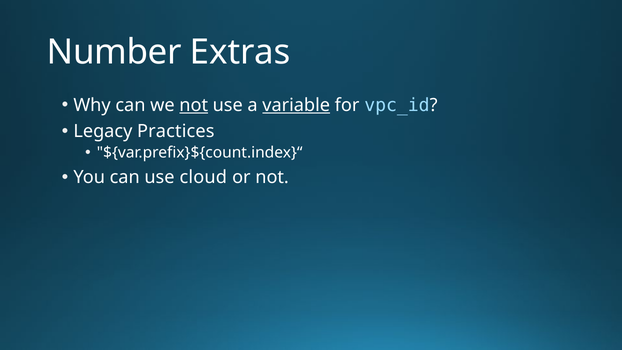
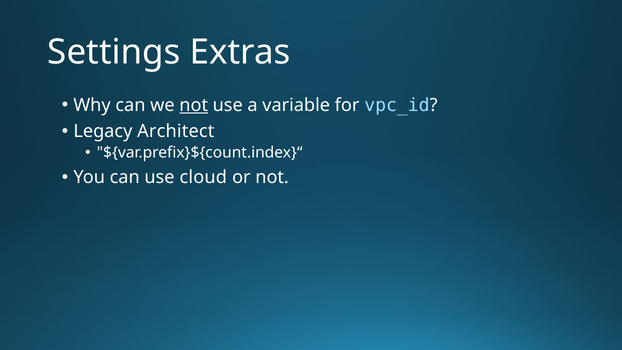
Number: Number -> Settings (114, 52)
variable underline: present -> none (296, 105)
Practices: Practices -> Architect (176, 131)
